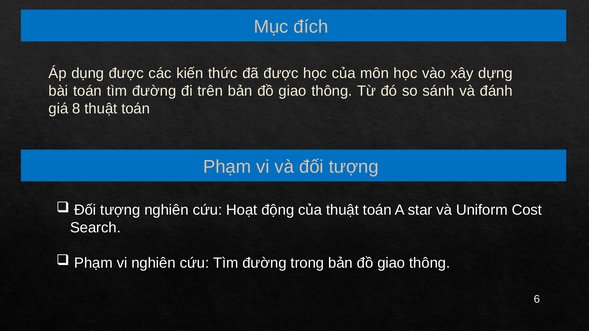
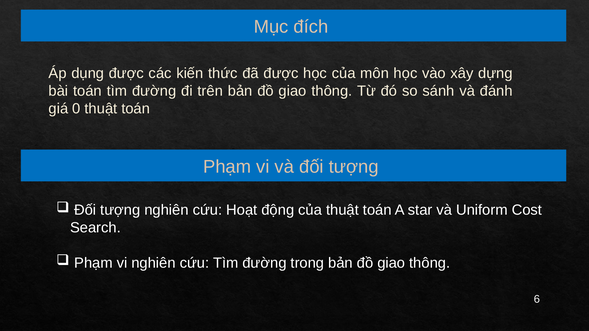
8: 8 -> 0 (76, 109)
